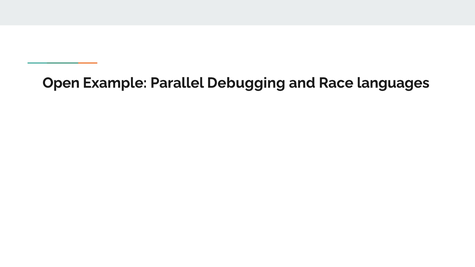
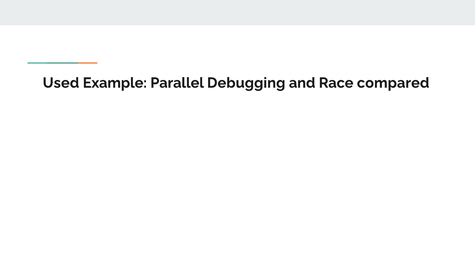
Open: Open -> Used (61, 83)
languages: languages -> compared (393, 83)
